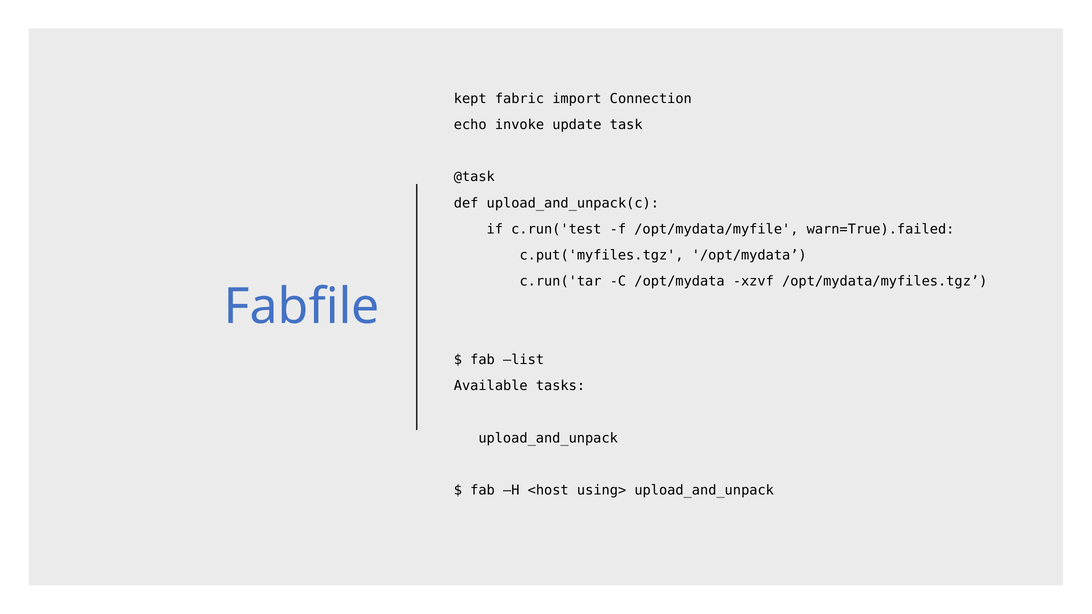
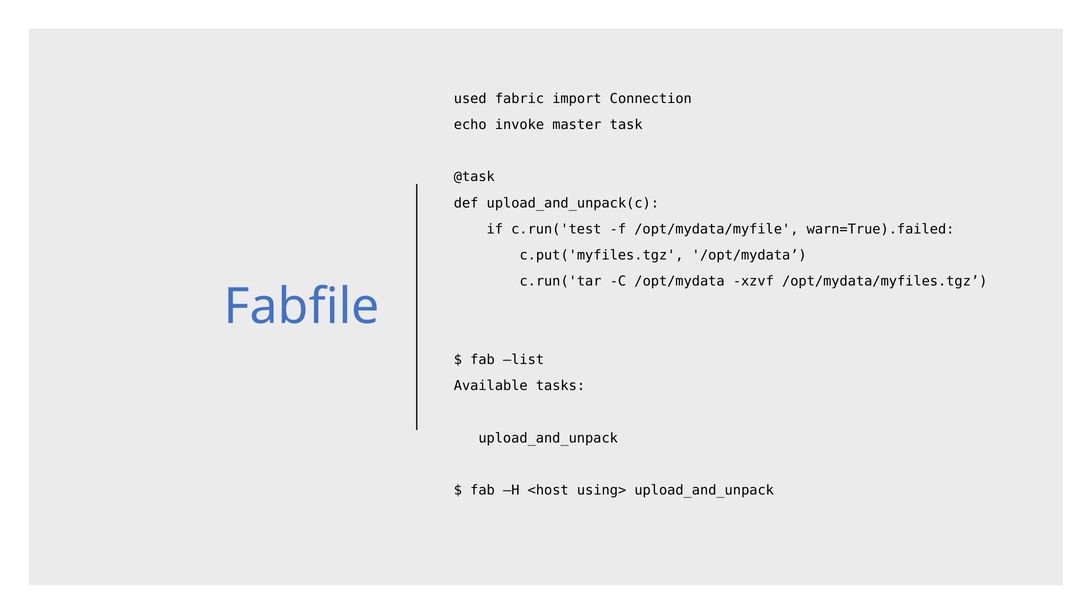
kept: kept -> used (470, 99)
update: update -> master (577, 125)
